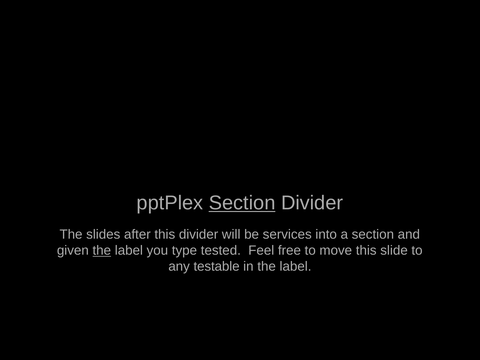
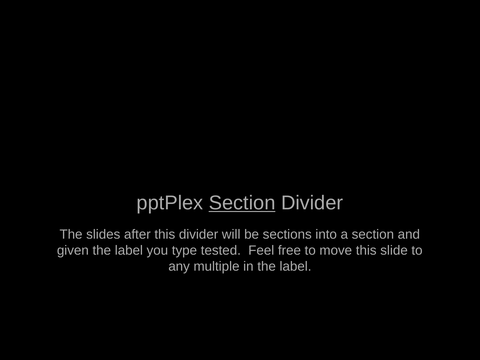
services: services -> sections (287, 235)
the underline: present -> none (102, 251)
testable: testable -> multiple (217, 267)
